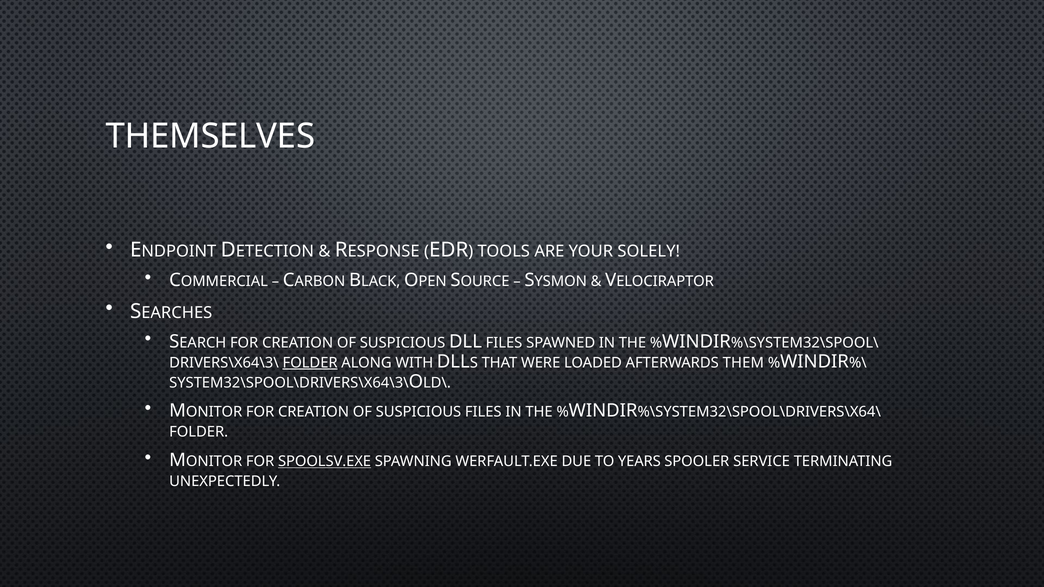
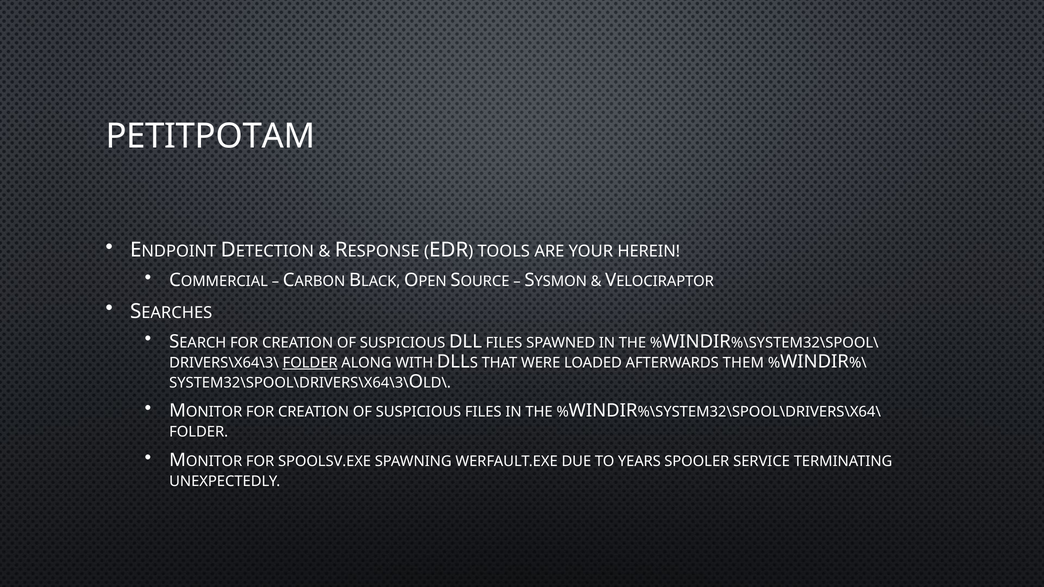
THEMSELVES: THEMSELVES -> PETITPOTAM (210, 136)
SOLELY: SOLELY -> HEREIN (649, 251)
SPOOLSV.EXE underline: present -> none (325, 462)
